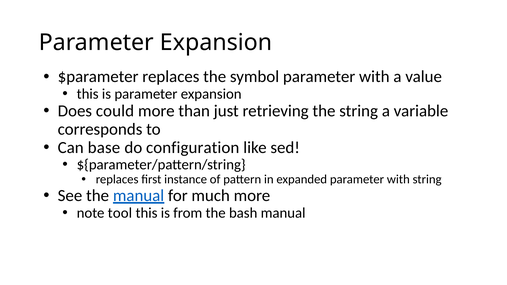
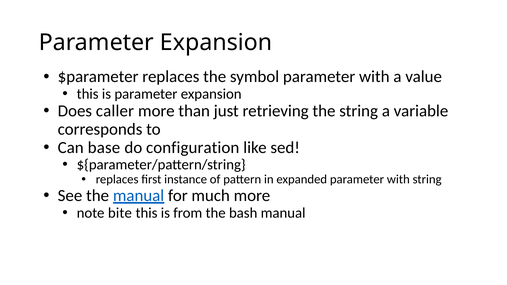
could: could -> caller (115, 111)
tool: tool -> bite (120, 213)
